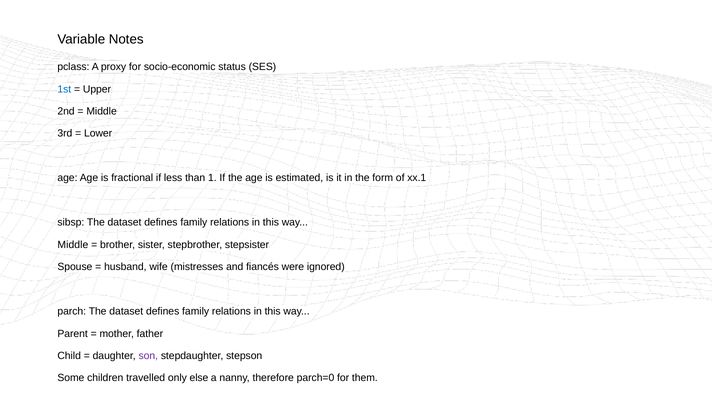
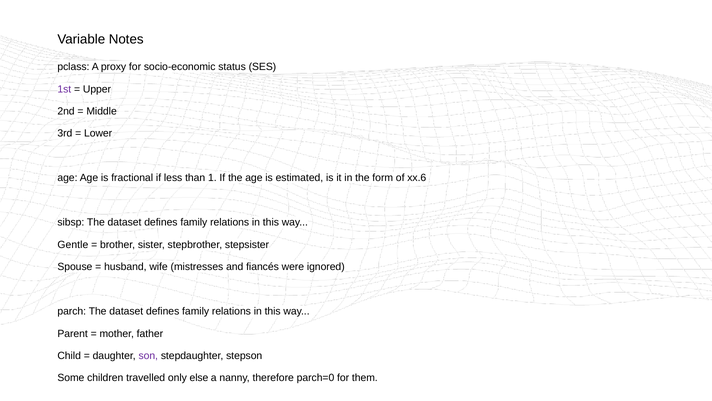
1st colour: blue -> purple (64, 89)
xx.1: xx.1 -> xx.6 (417, 178)
Middle: Middle -> Gentle (73, 244)
